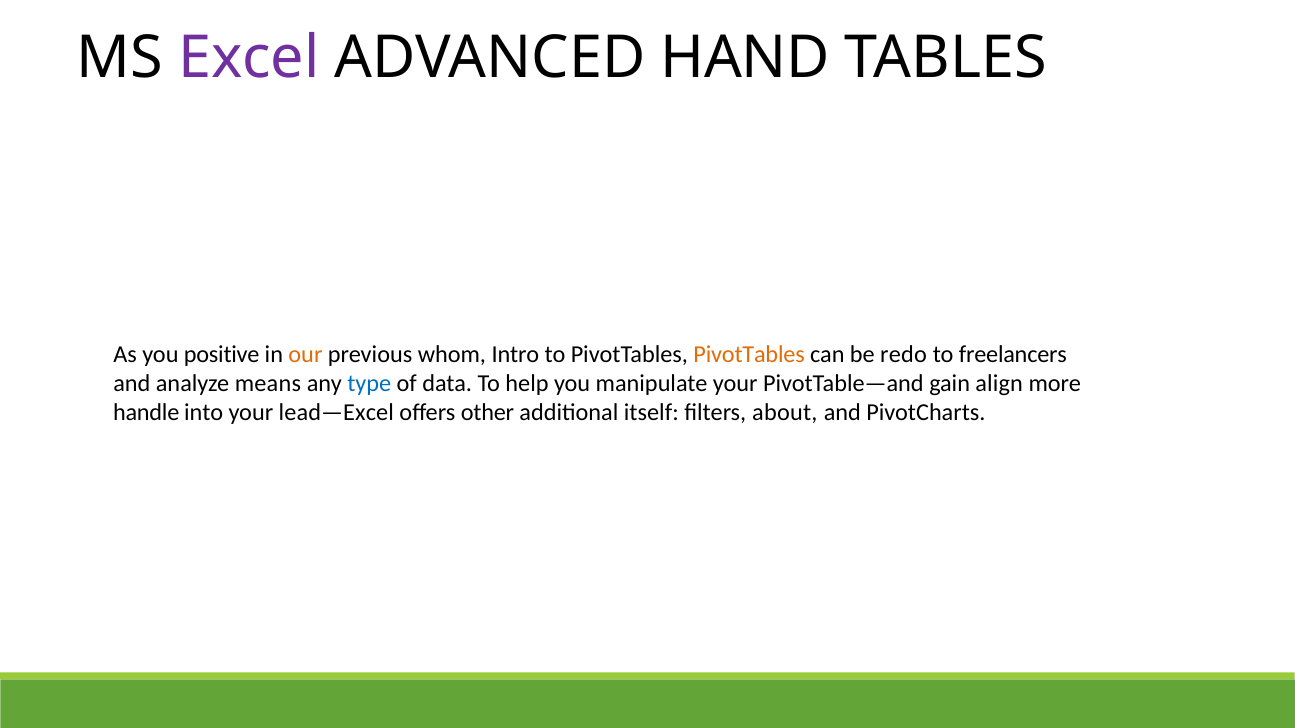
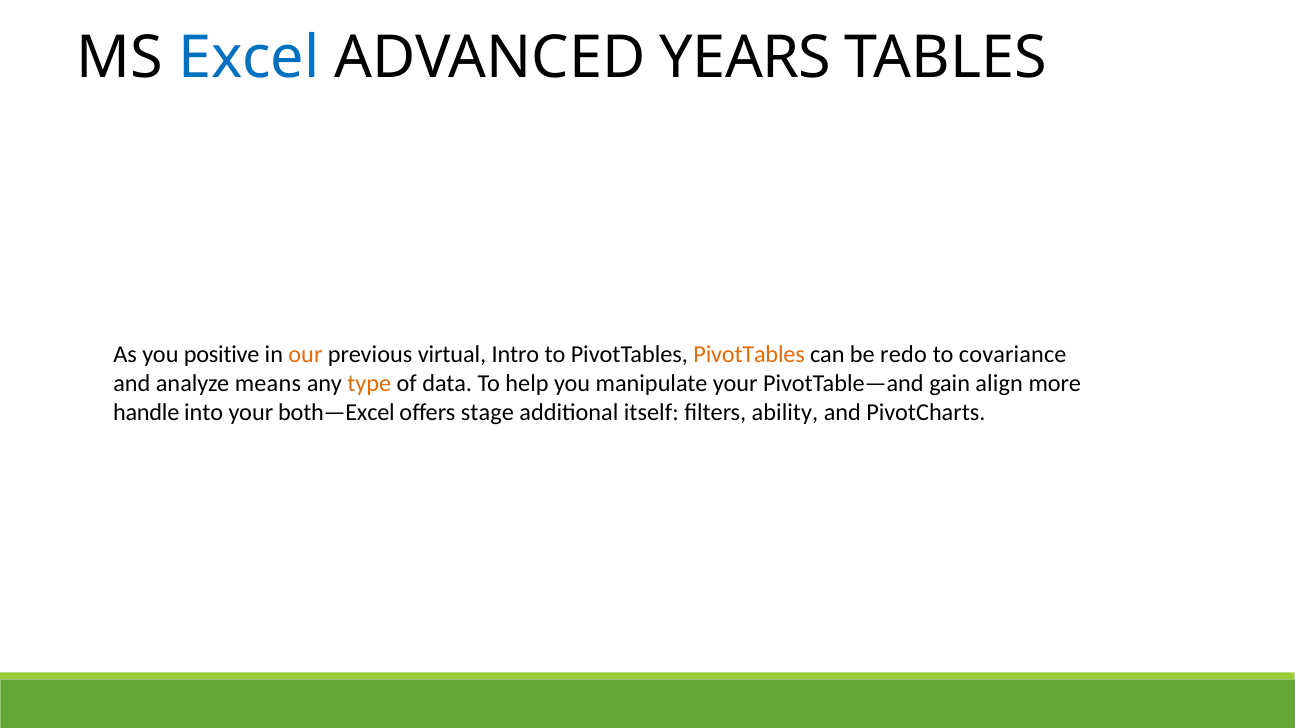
Excel colour: purple -> blue (249, 58)
HAND: HAND -> YEARS (745, 58)
whom: whom -> virtual (452, 355)
freelancers: freelancers -> covariance (1013, 355)
type colour: blue -> orange (369, 384)
lead—Excel: lead—Excel -> both—Excel (336, 413)
other: other -> stage (487, 413)
about: about -> ability (785, 413)
